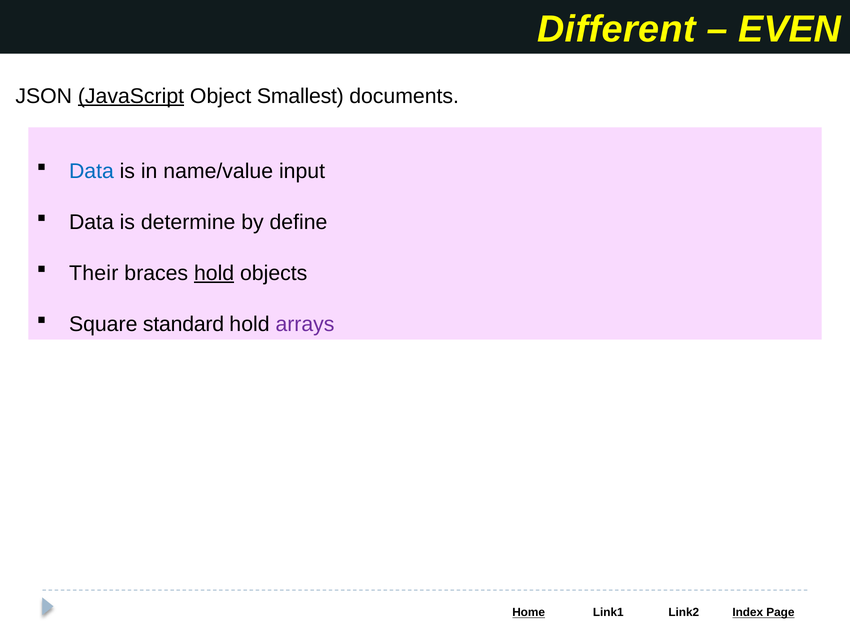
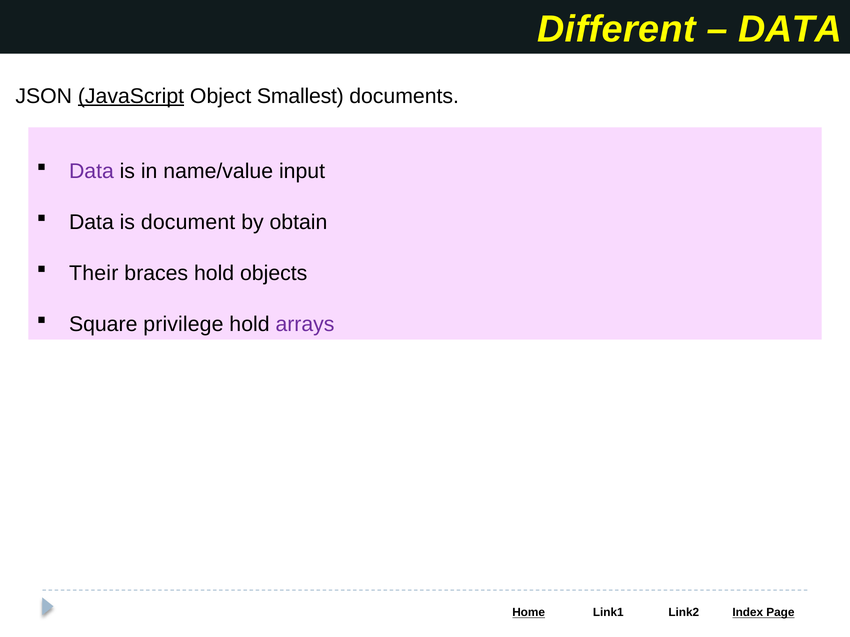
EVEN: EVEN -> DATA (790, 29)
Data colour: blue -> purple (91, 171)
determine: determine -> document (188, 222)
define: define -> obtain (298, 222)
hold underline: present -> none (214, 273)
standard: standard -> privilege (183, 324)
